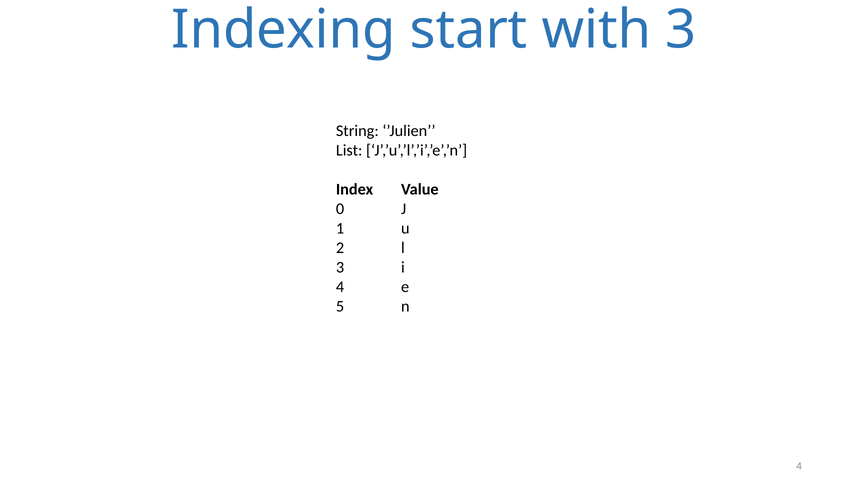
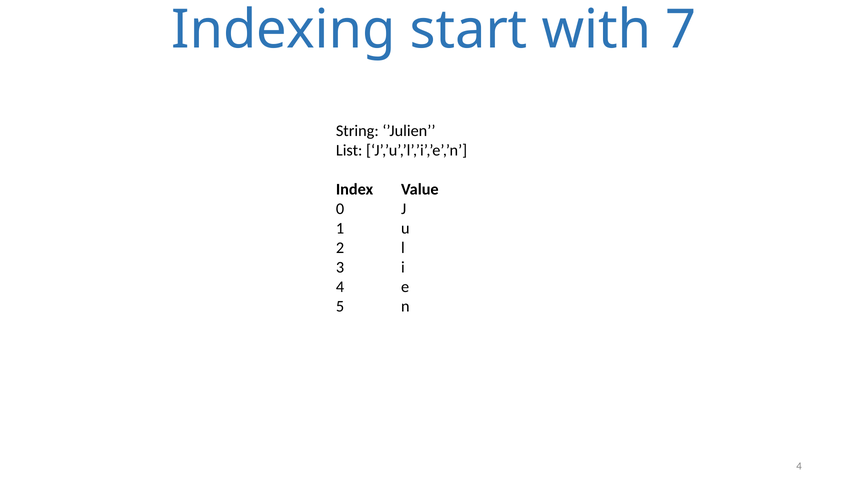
with 3: 3 -> 7 (681, 30)
